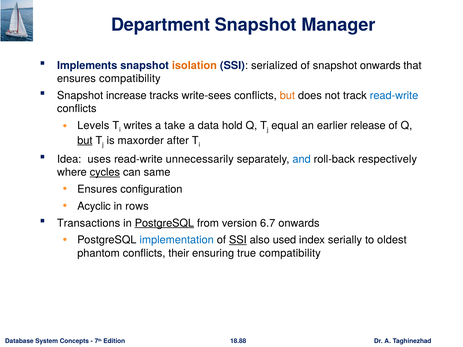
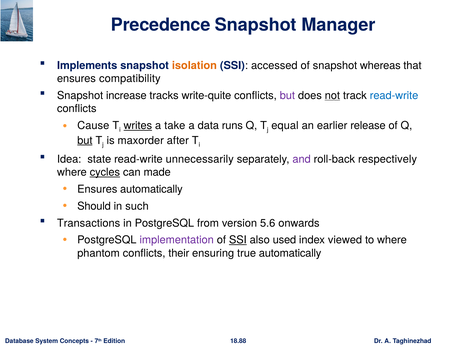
Department: Department -> Precedence (161, 25)
serialized: serialized -> accessed (274, 65)
snapshot onwards: onwards -> whereas (380, 65)
write-sees: write-sees -> write-quite (206, 96)
but colour: orange -> purple (287, 96)
not underline: none -> present (332, 96)
Levels: Levels -> Cause (93, 126)
writes underline: none -> present (138, 126)
hold: hold -> runs (232, 126)
uses: uses -> state (99, 159)
and colour: blue -> purple (302, 159)
same: same -> made (157, 172)
Ensures configuration: configuration -> automatically (151, 189)
Acyclic: Acyclic -> Should (94, 206)
rows: rows -> such (137, 206)
PostgreSQL underline: present -> none (164, 223)
6.7: 6.7 -> 5.6 (268, 223)
implementation colour: blue -> purple (177, 240)
serially: serially -> viewed (345, 240)
to oldest: oldest -> where (392, 240)
true compatibility: compatibility -> automatically (290, 253)
